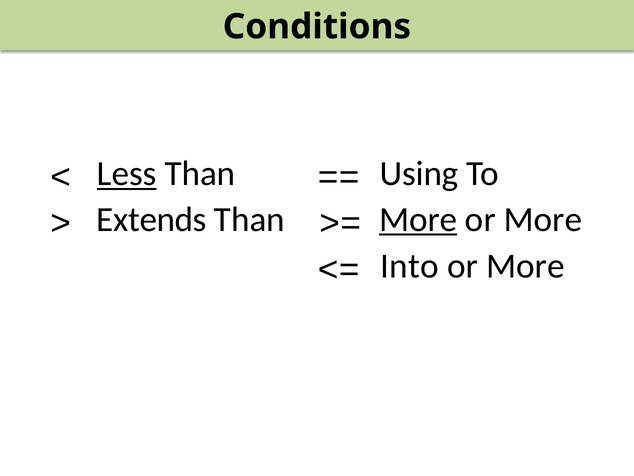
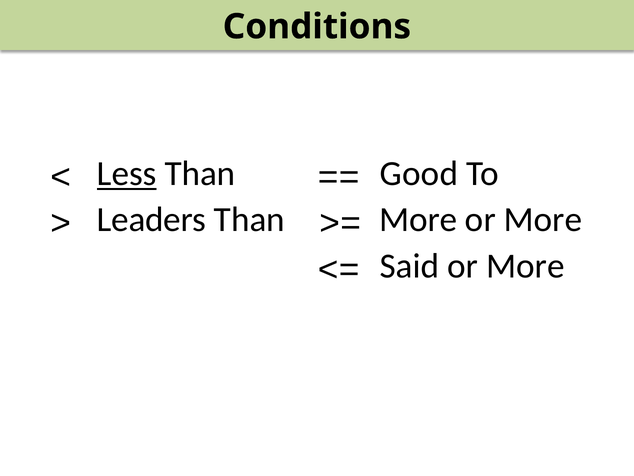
Using: Using -> Good (419, 174)
Extends: Extends -> Leaders (152, 219)
More underline: present -> none (418, 219)
Into: Into -> Said (410, 266)
